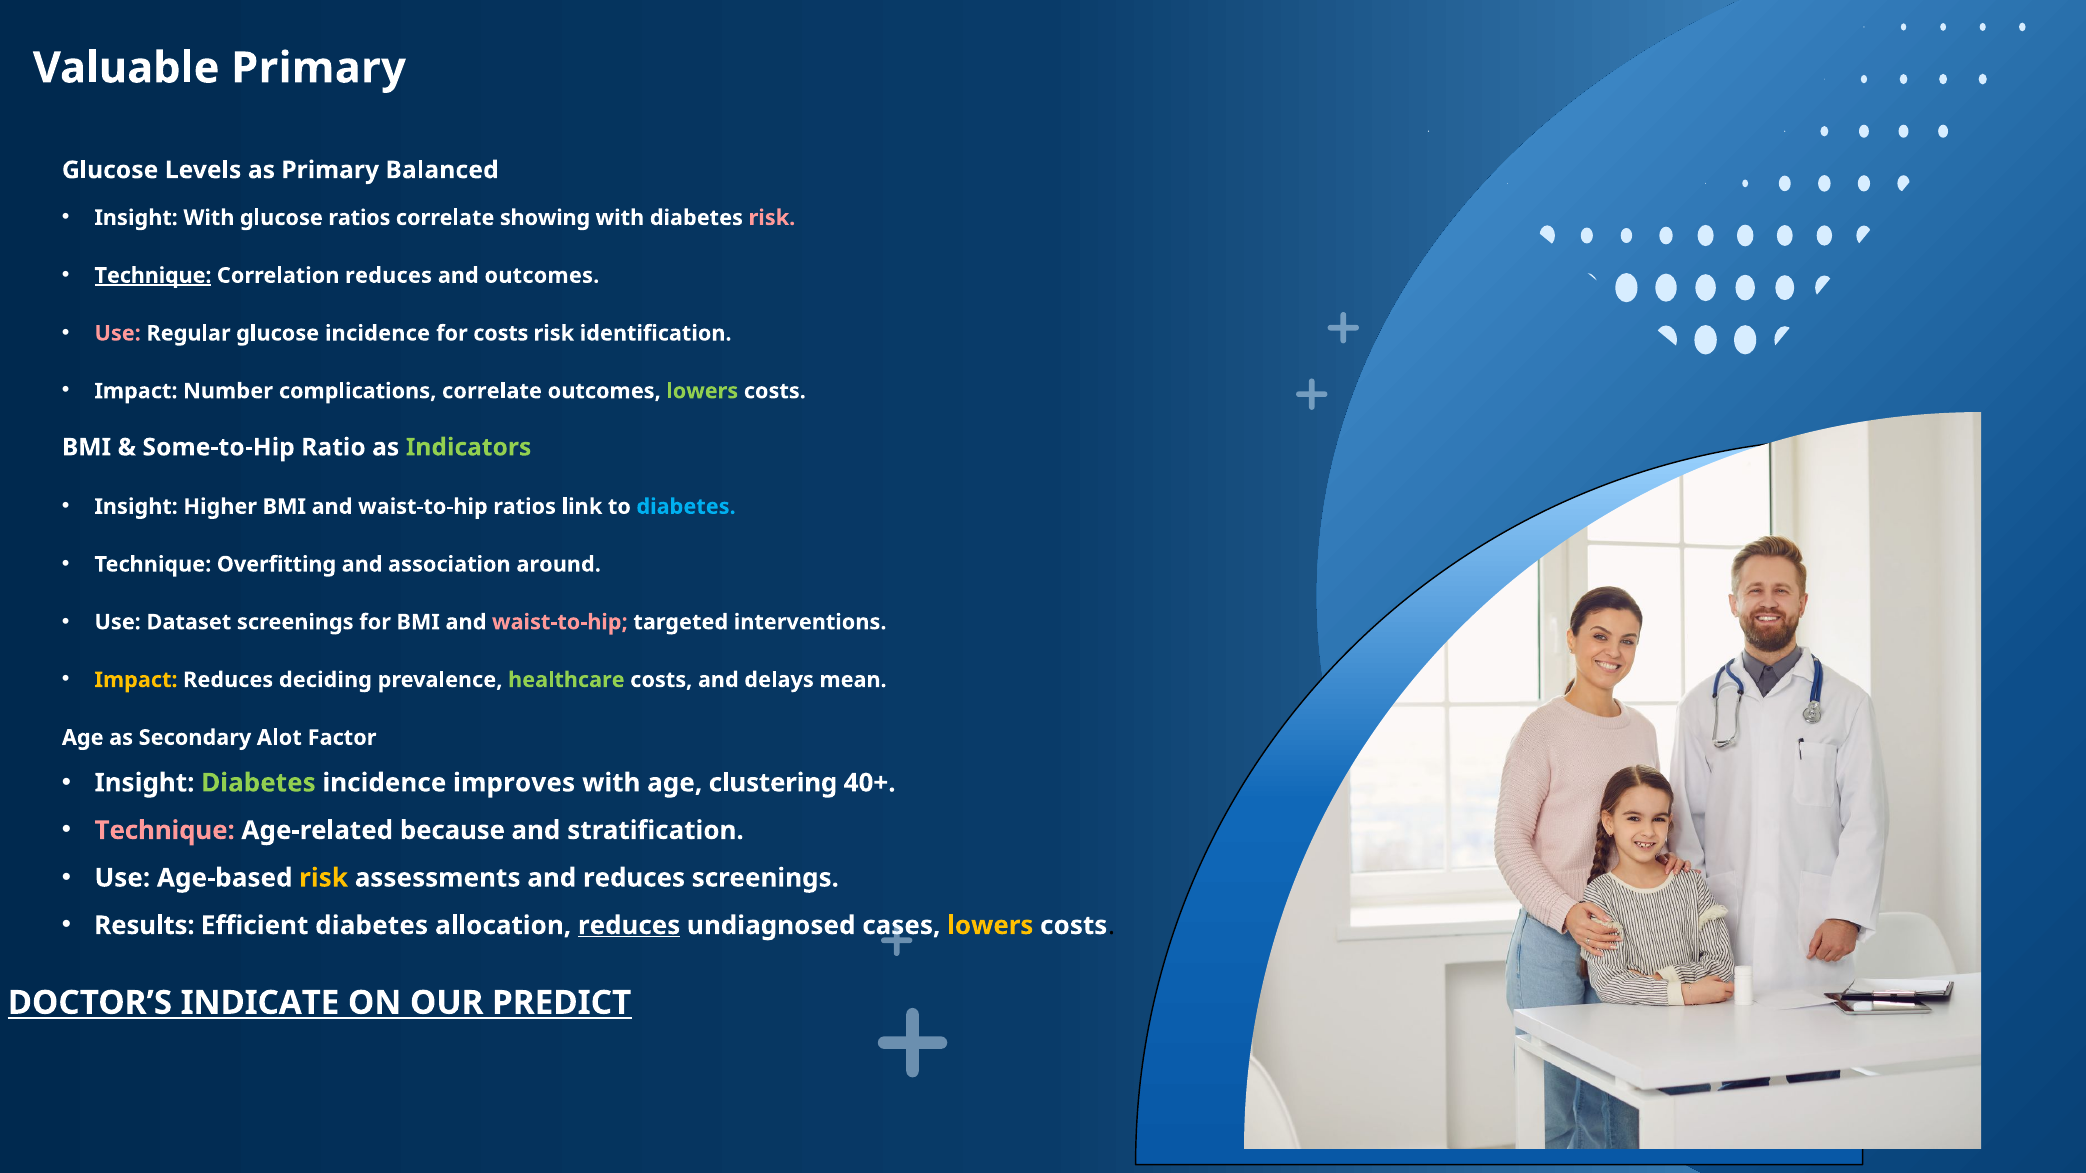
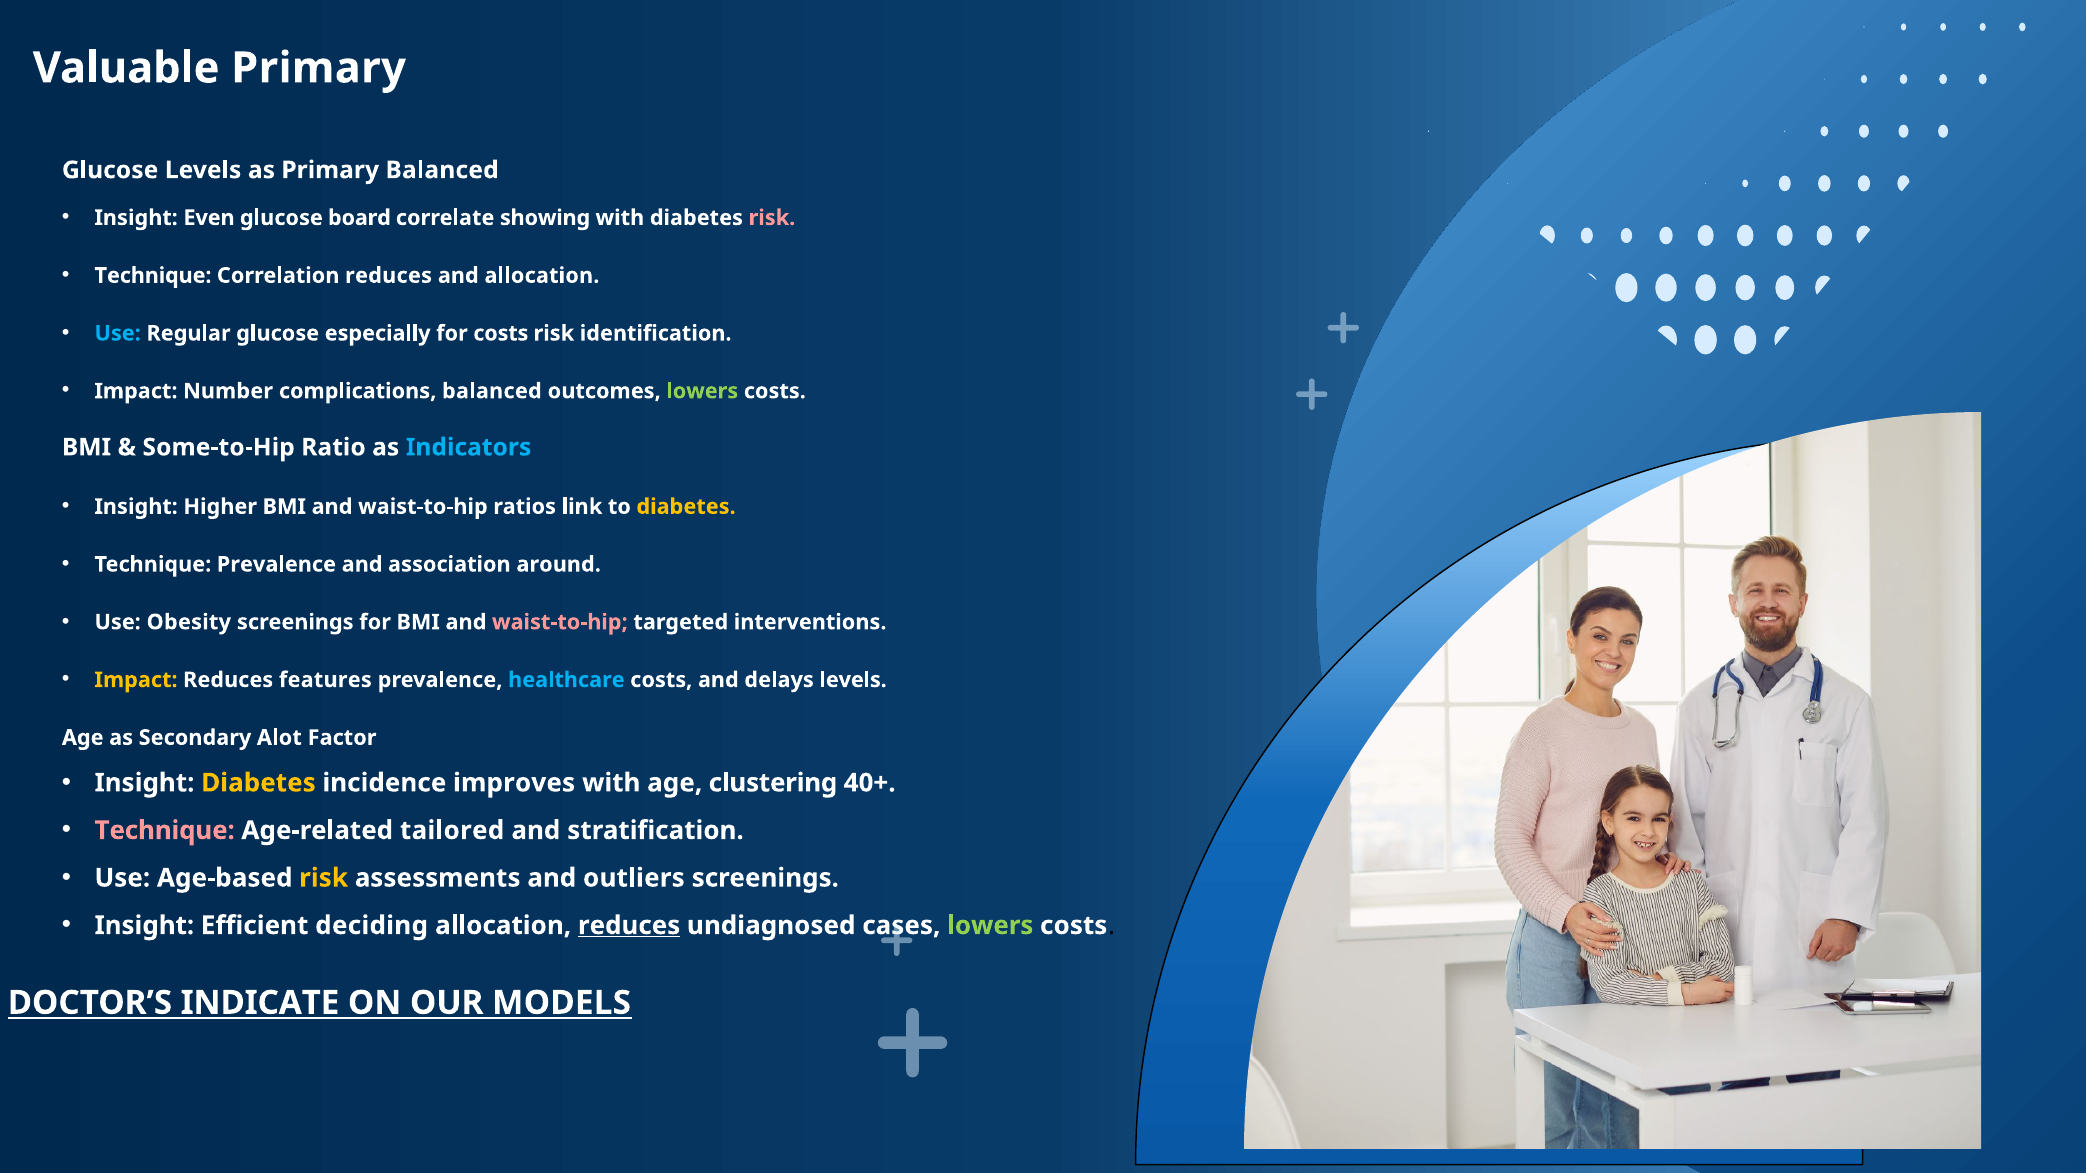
Insight With: With -> Even (209, 218)
glucose ratios: ratios -> board (359, 218)
Technique underline: present -> none (153, 276)
and outcomes: outcomes -> allocation (542, 276)
Use colour: pink -> light blue (118, 333)
glucose incidence: incidence -> especially (378, 333)
complications correlate: correlate -> balanced (492, 391)
Indicators colour: light green -> light blue (469, 447)
diabetes colour: light blue -> yellow (686, 507)
Technique Overfitting: Overfitting -> Prevalence (276, 565)
Dataset: Dataset -> Obesity (189, 622)
deciding: deciding -> features (325, 680)
healthcare colour: light green -> light blue (566, 680)
delays mean: mean -> levels (853, 680)
Diabetes colour: light green -> yellow (258, 783)
because: because -> tailored (452, 831)
and reduces: reduces -> outliers (634, 878)
Results: Results -> Insight (144, 926)
Efficient diabetes: diabetes -> deciding (372, 926)
lowers colour: yellow -> light green (990, 926)
PREDICT: PREDICT -> MODELS (562, 1003)
